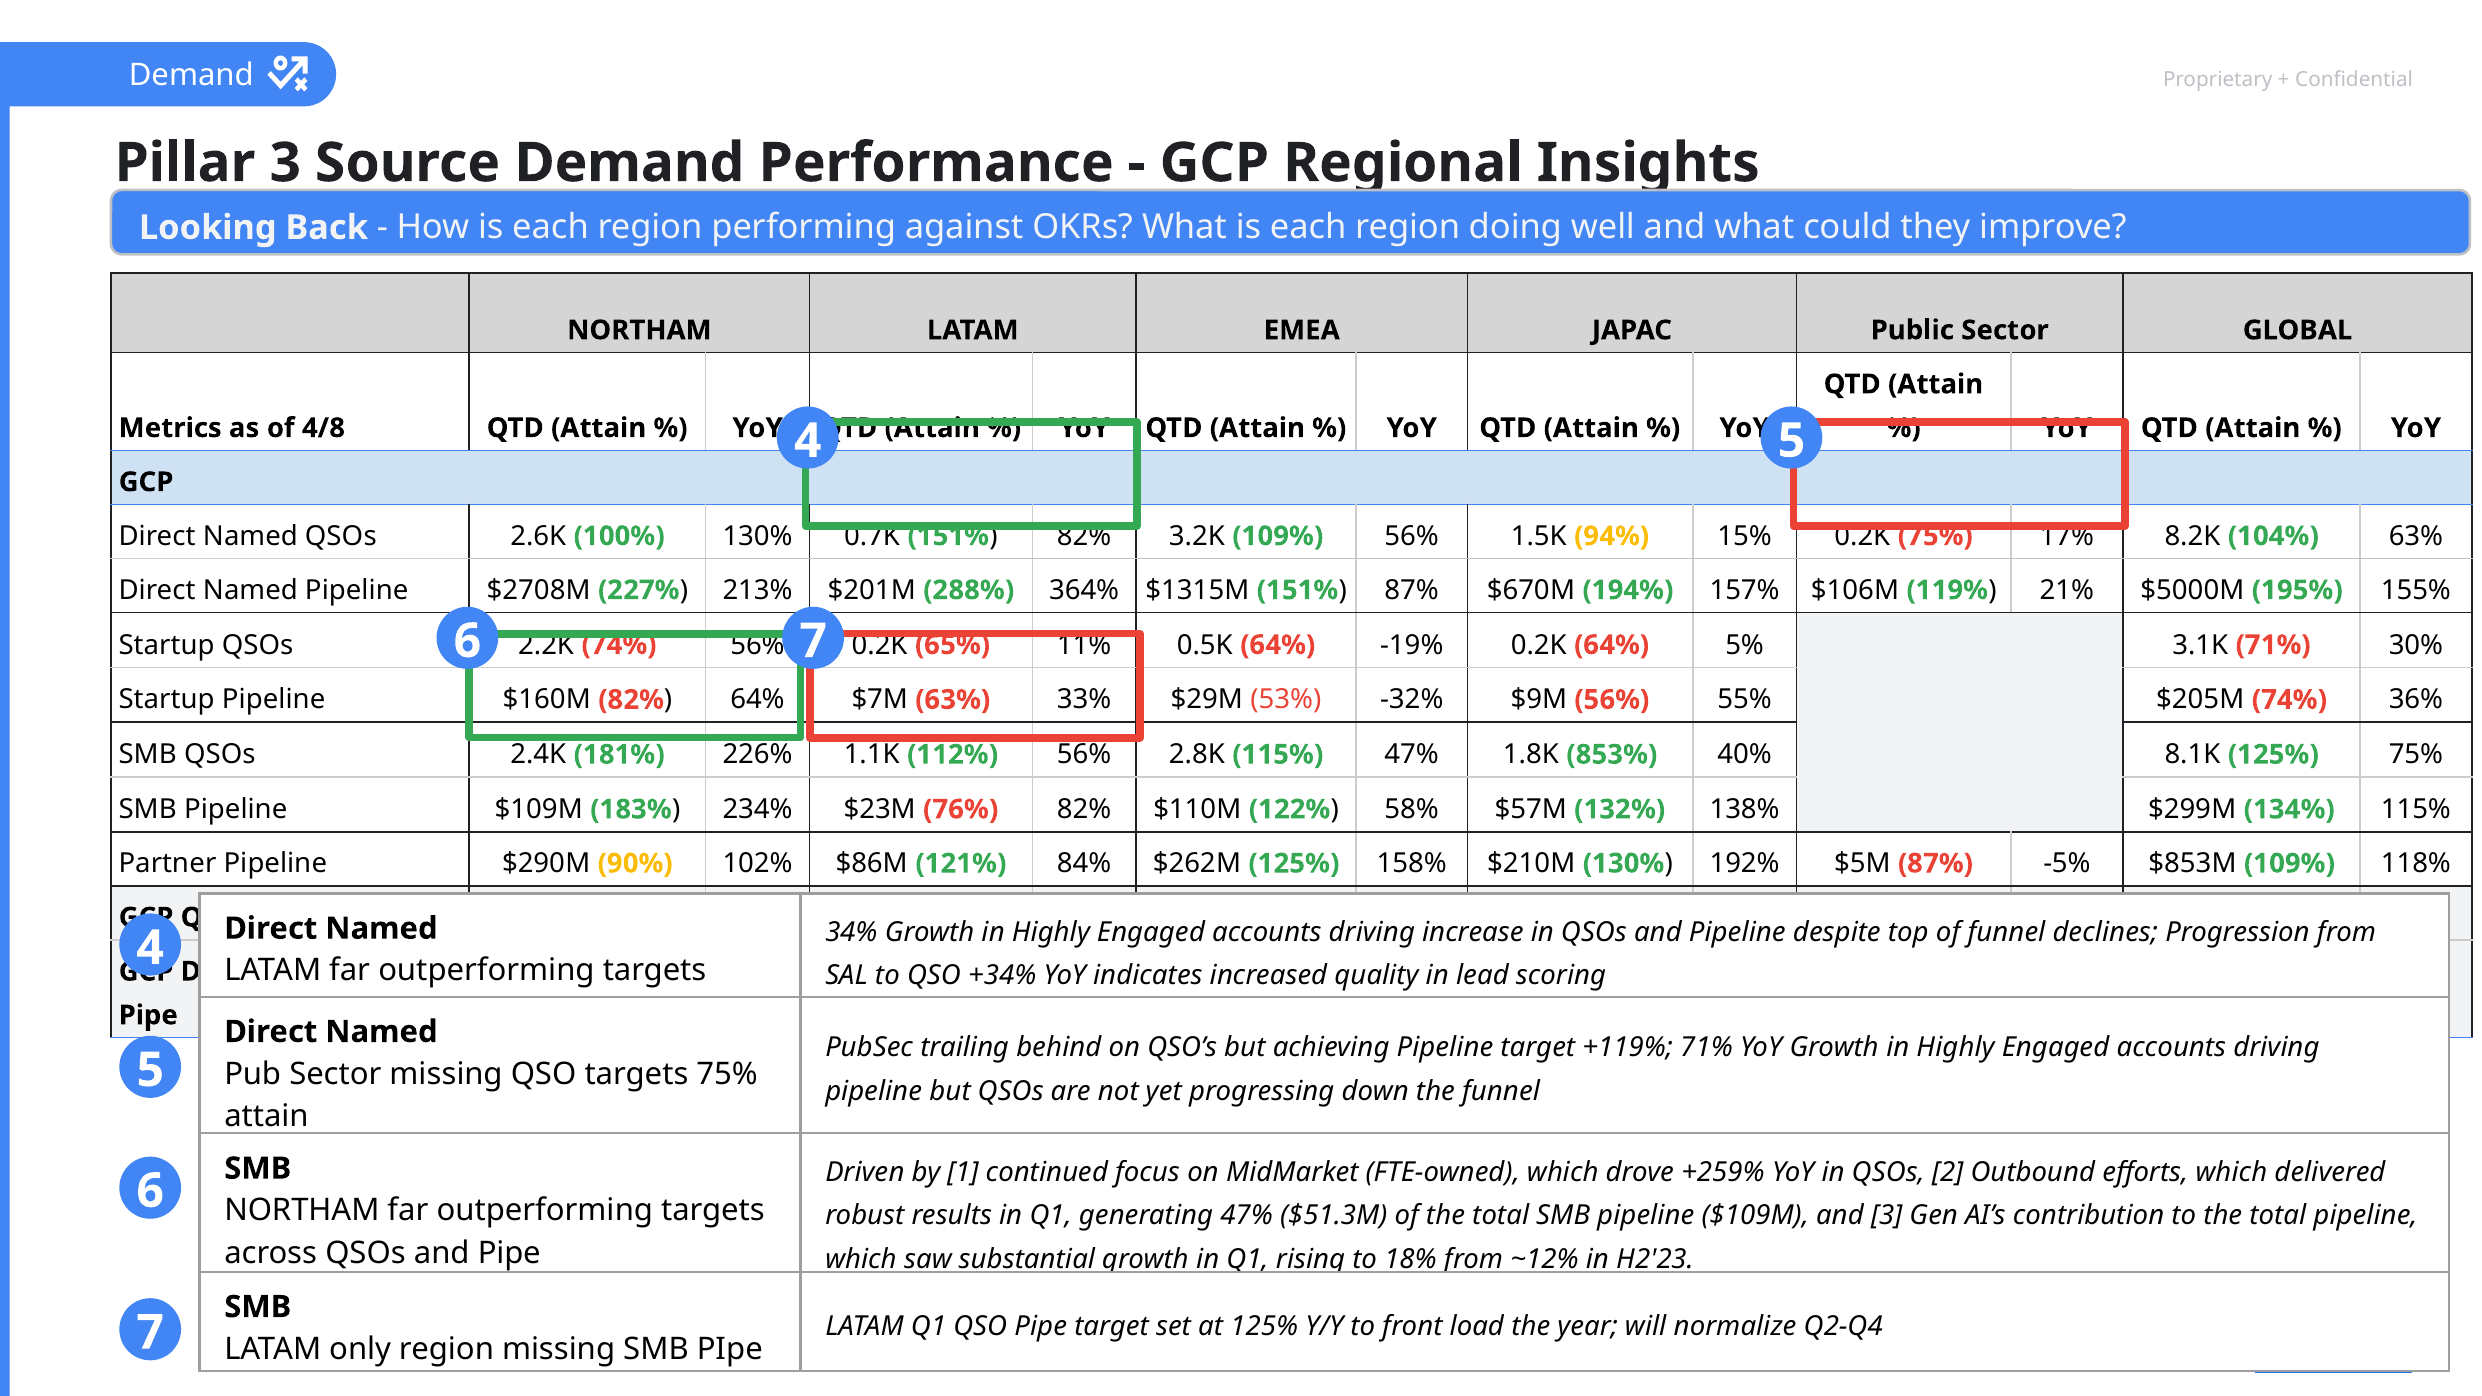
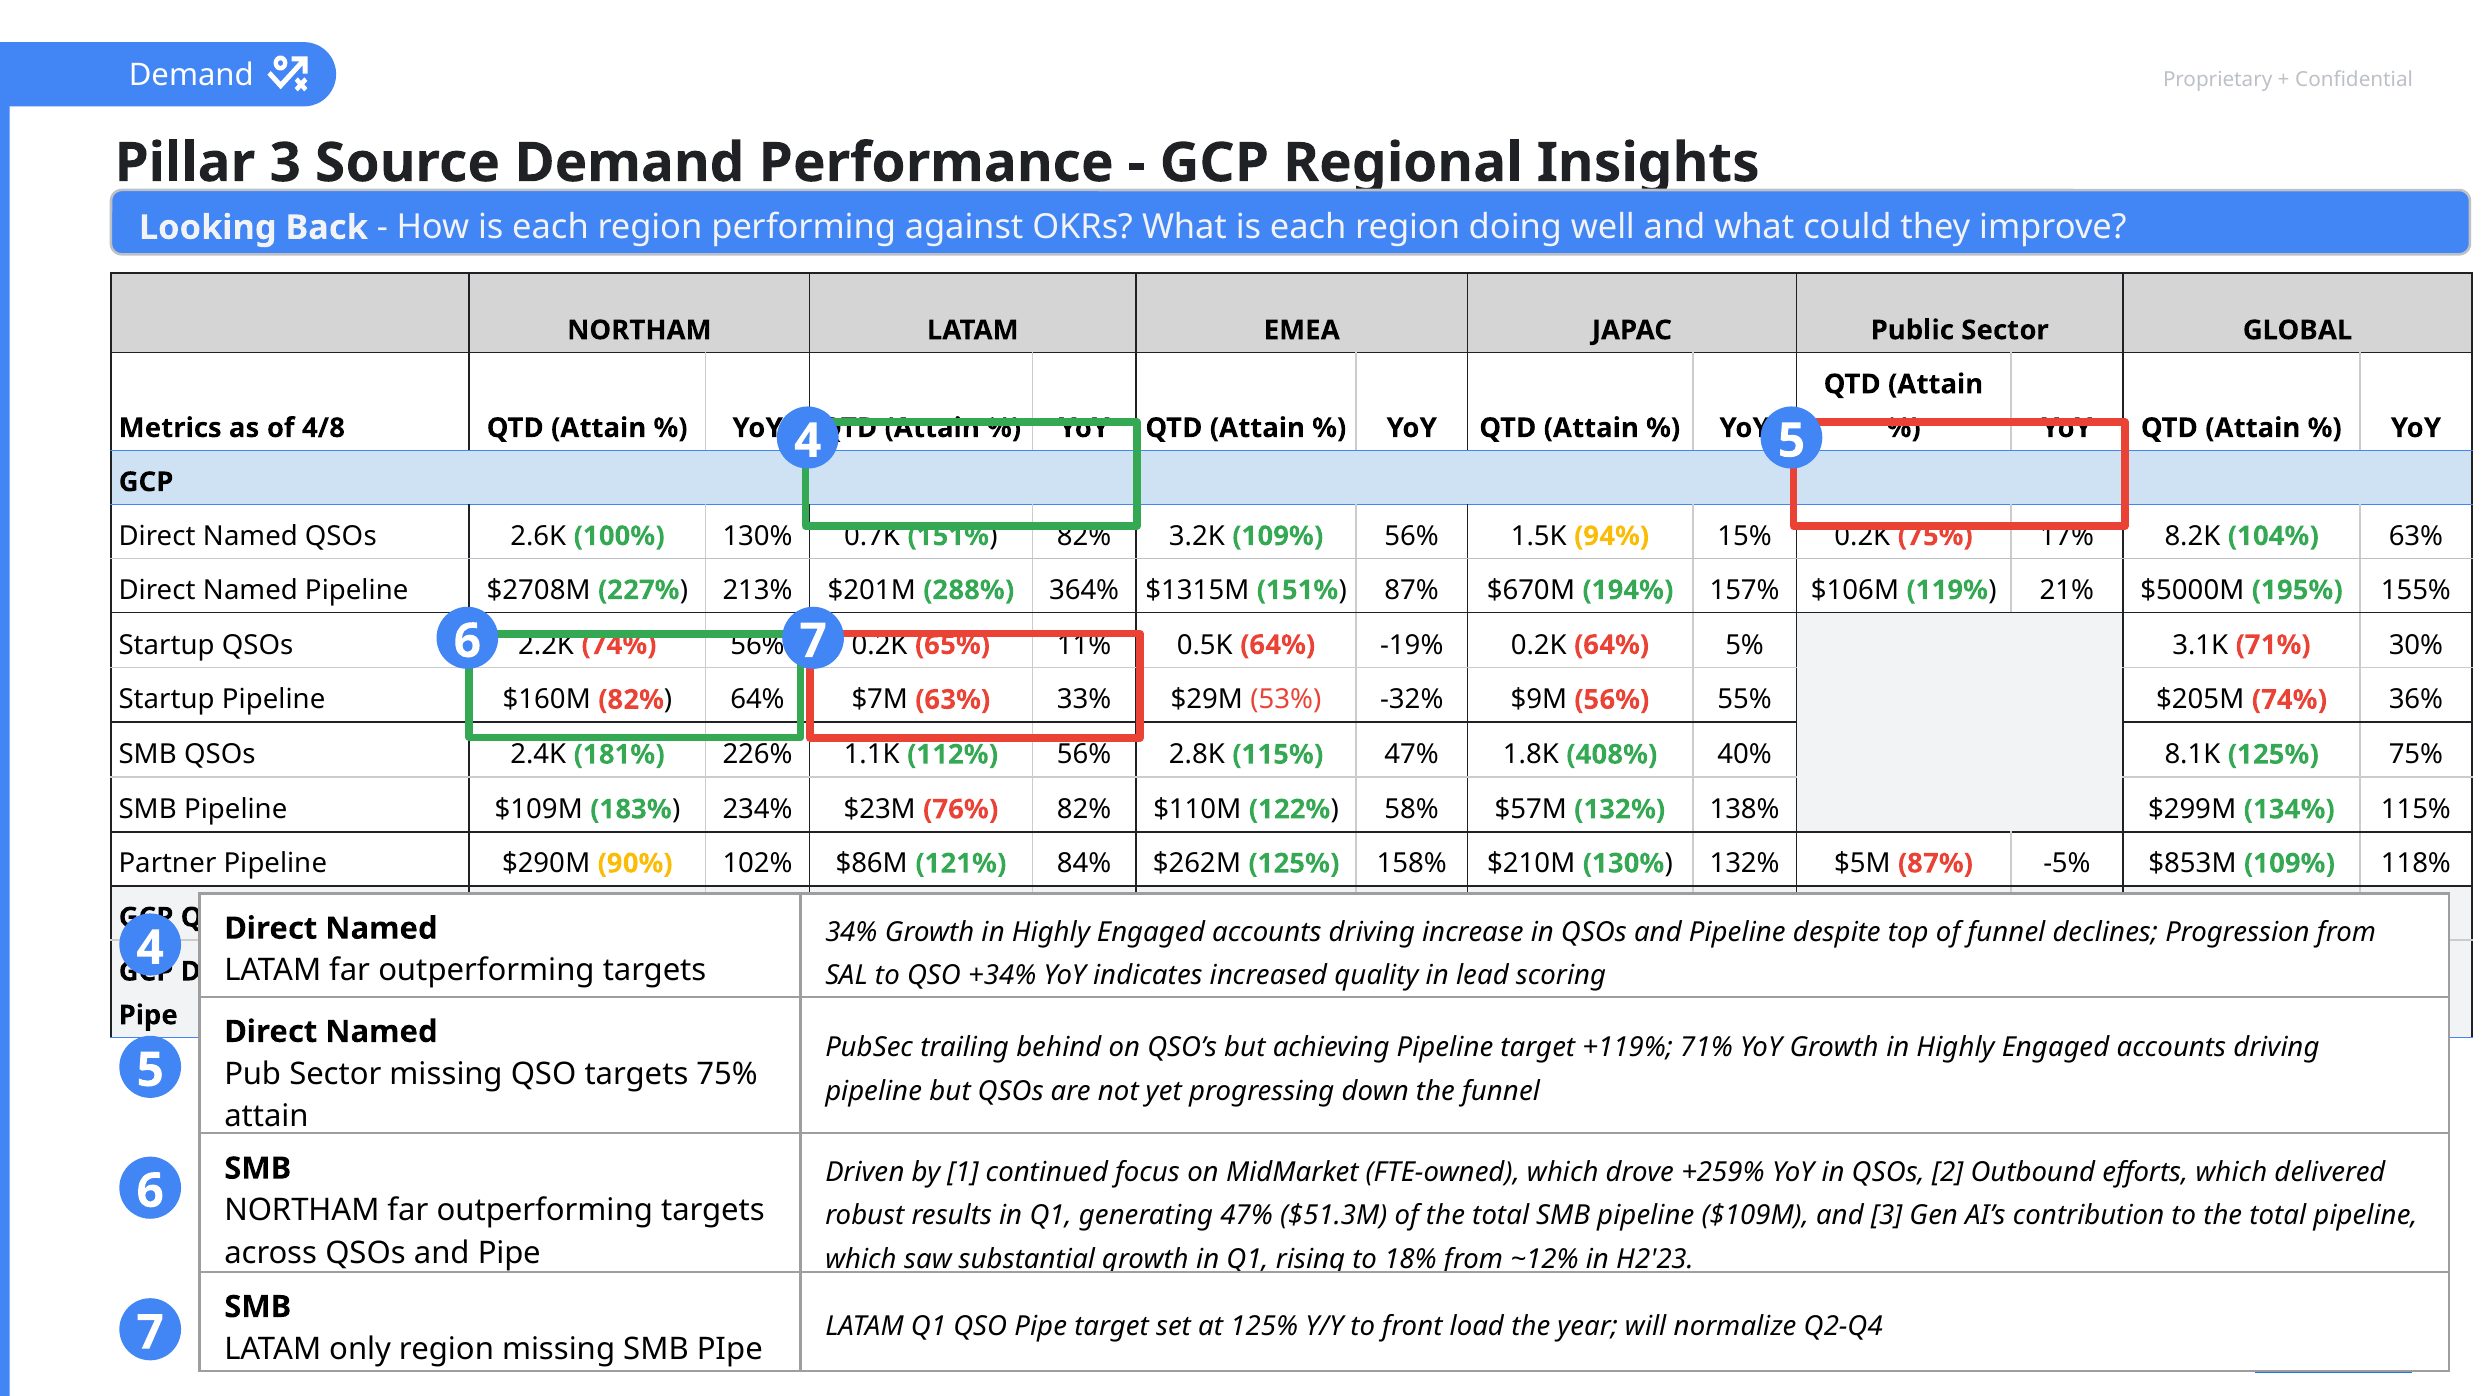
853%: 853% -> 408% (1612, 755)
130% 192%: 192% -> 132% (1745, 864)
